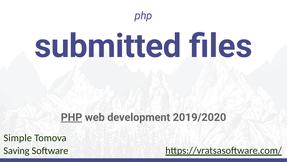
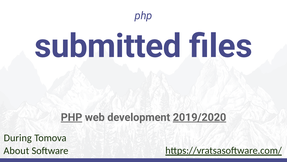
2019/2020 underline: none -> present (200, 117)
Simple: Simple -> During (18, 137)
Saving: Saving -> About (16, 150)
